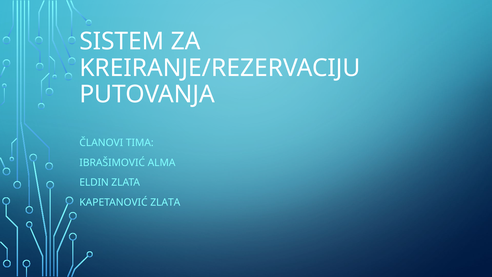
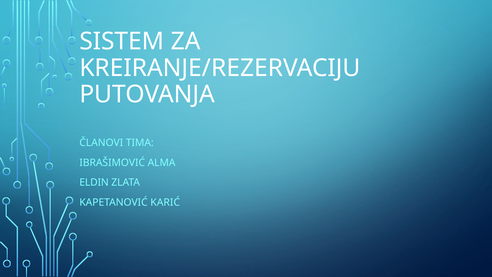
KAPETANOVIĆ ZLATA: ZLATA -> KARIĆ (165, 202)
